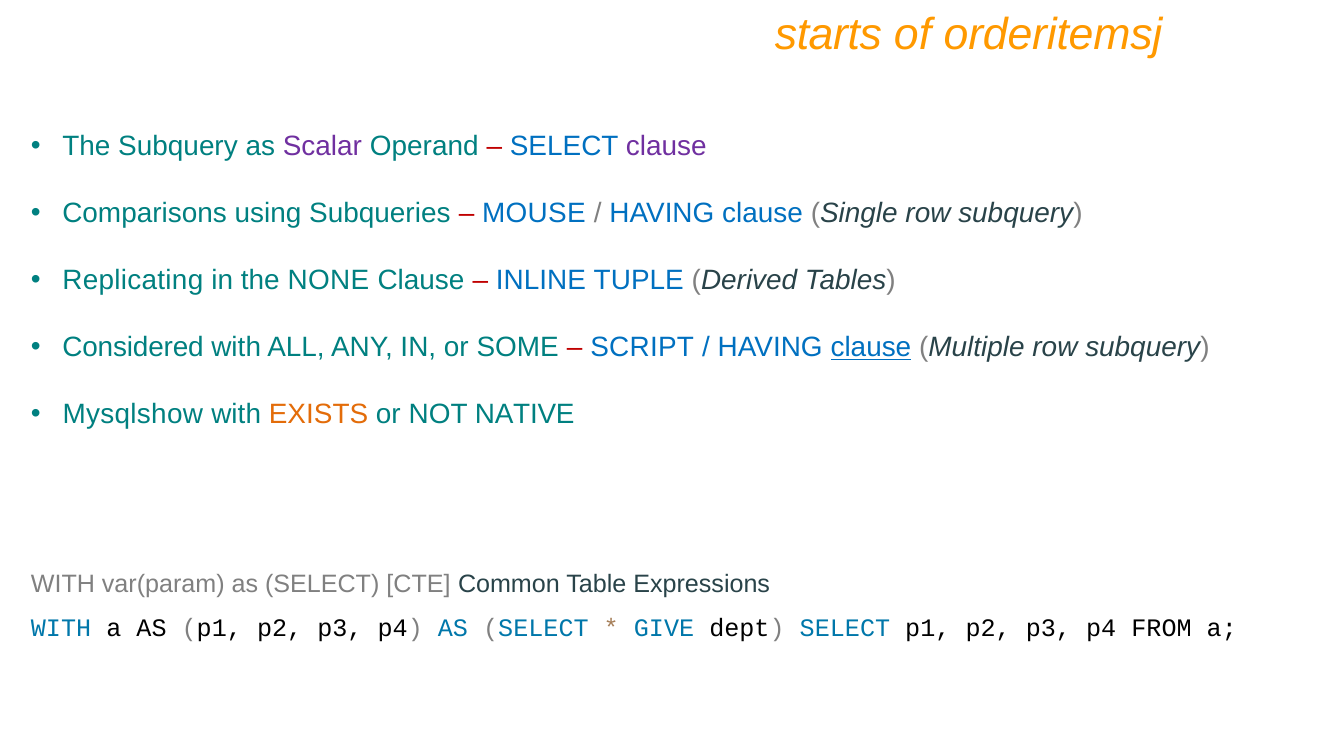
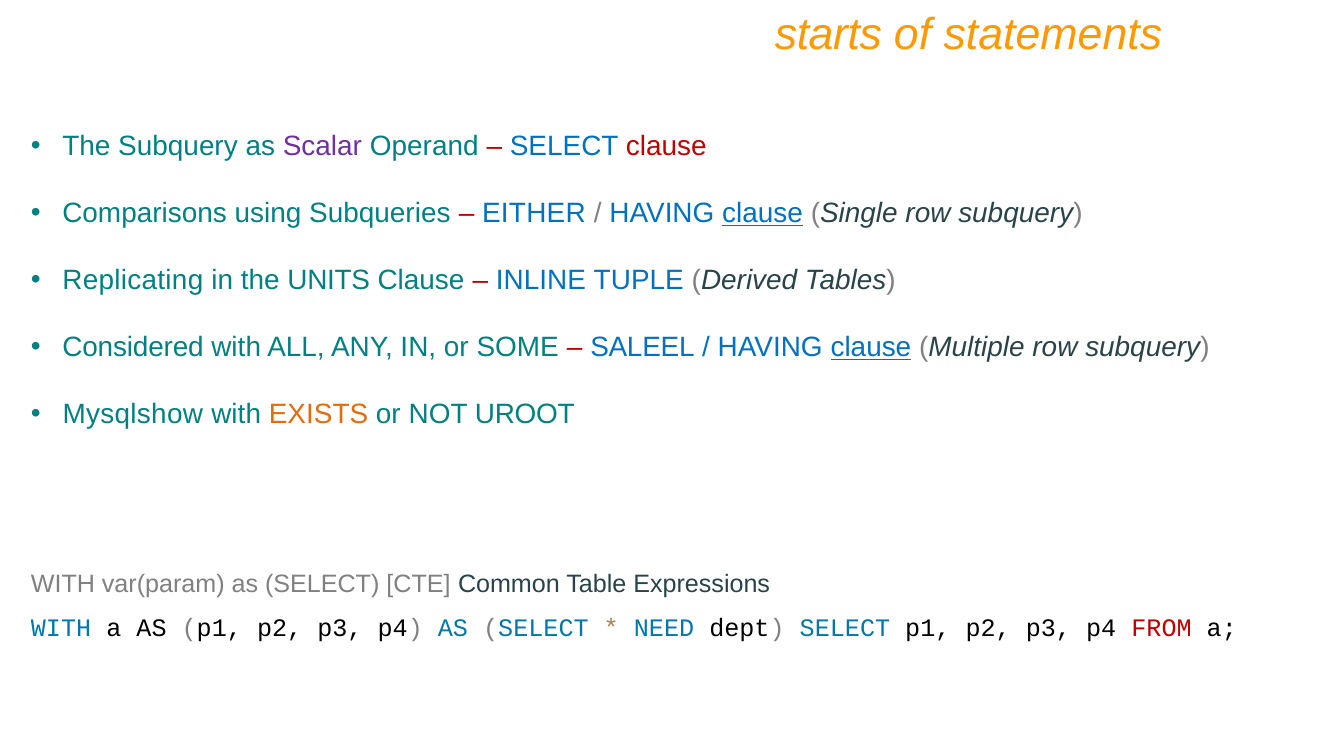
orderitemsj: orderitemsj -> statements (1053, 35)
clause colour: purple -> red (666, 146)
MOUSE: MOUSE -> EITHER (534, 213)
clause underline: none -> present (763, 213)
NONE: NONE -> UNITS (329, 280)
SCRIPT: SCRIPT -> SALEEL (642, 348)
NATIVE: NATIVE -> UROOT (525, 415)
GIVE: GIVE -> NEED (664, 628)
FROM colour: black -> red (1162, 628)
